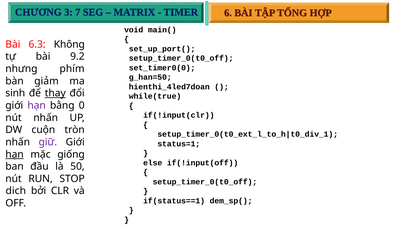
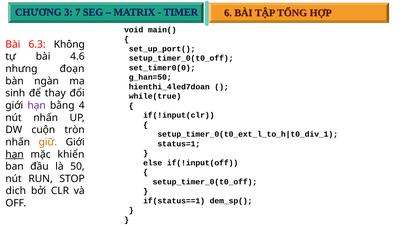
9.2: 9.2 -> 4.6 (77, 57)
phím: phím -> đoạn (72, 69)
giảm: giảm -> ngàn (47, 81)
thay underline: present -> none (55, 93)
0: 0 -> 4 (82, 106)
giữ colour: purple -> orange (48, 142)
giống: giống -> khiển (71, 155)
